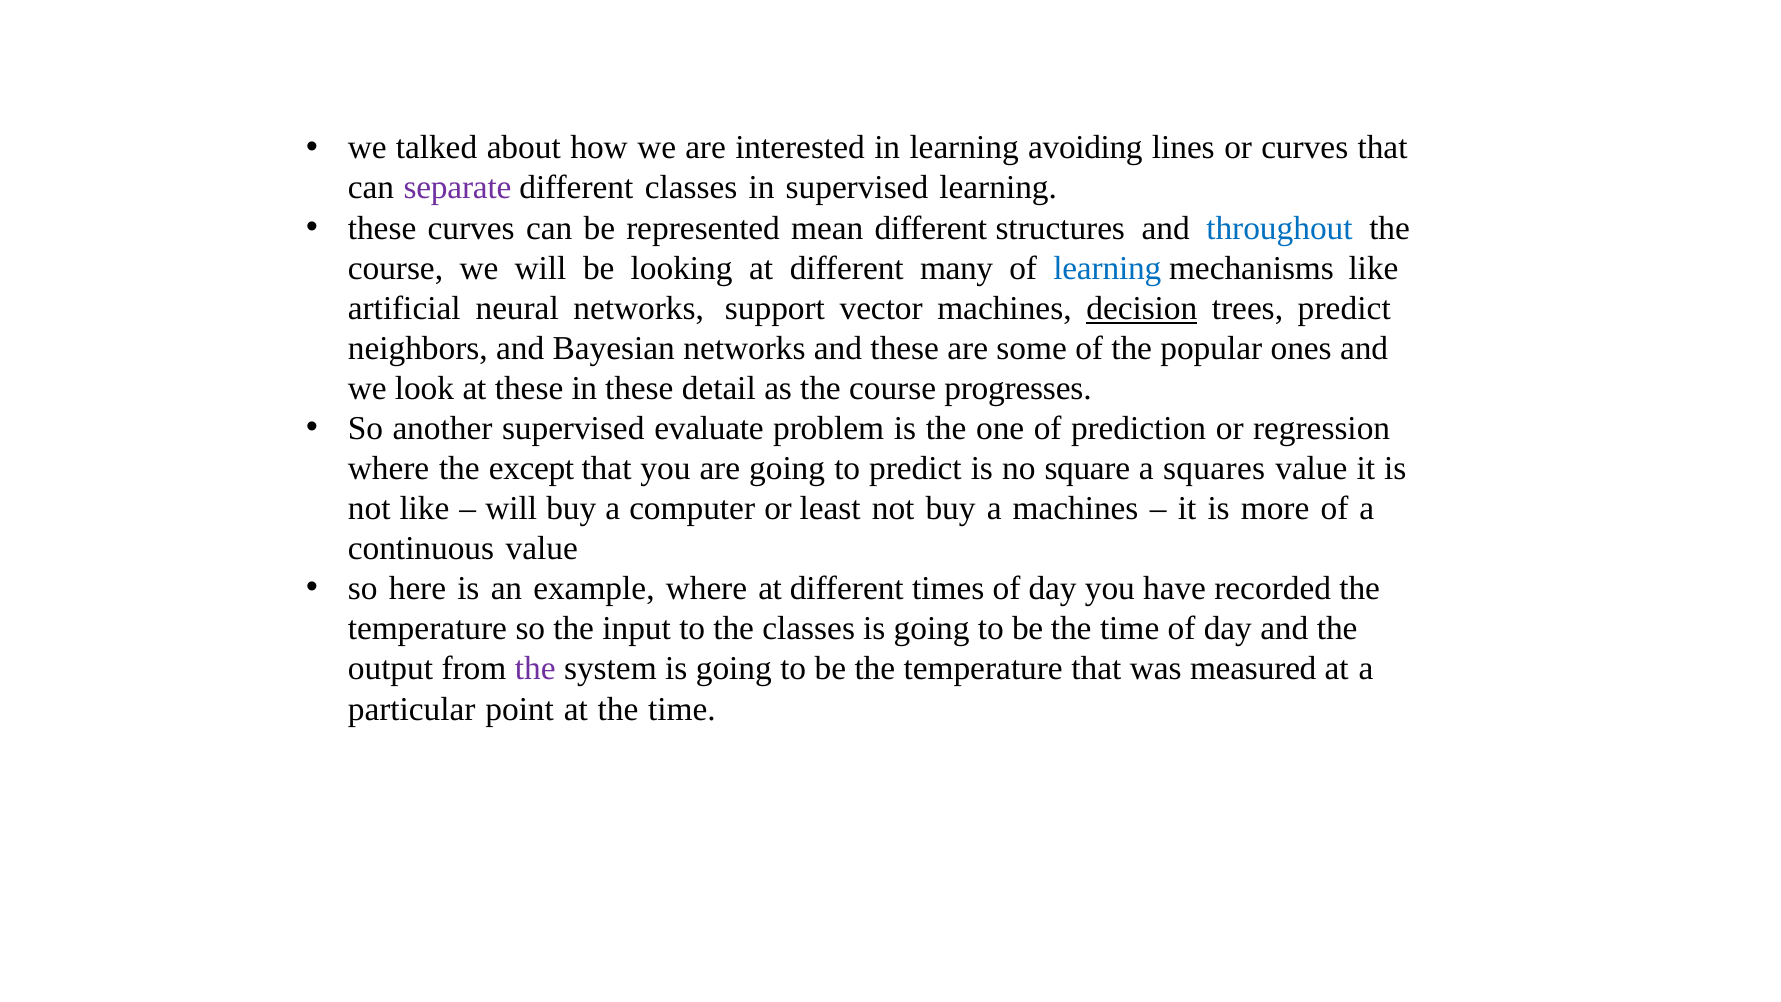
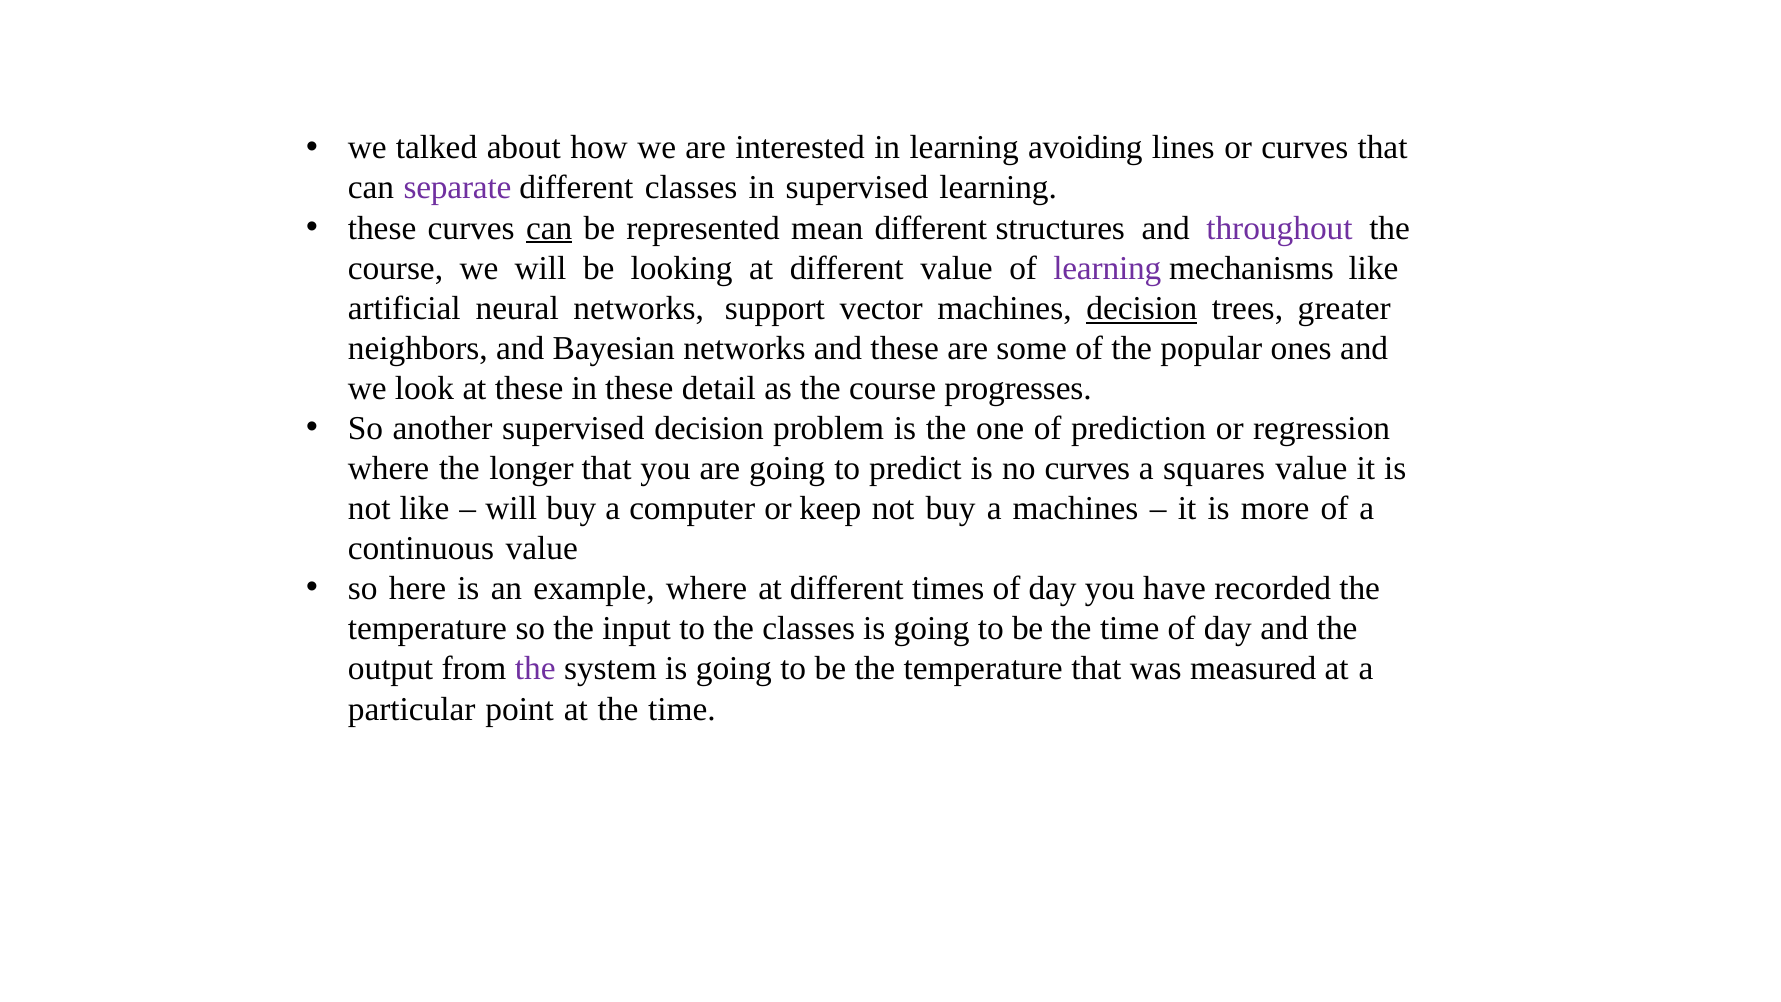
can underline: none -> present (549, 228)
throughout colour: blue -> purple (1279, 228)
different many: many -> value (956, 268)
learning colour: blue -> purple (1107, 268)
trees predict: predict -> greater (1344, 308)
supervised evaluate: evaluate -> decision (709, 428)
except: except -> longer (531, 468)
no square: square -> curves (1087, 468)
least: least -> keep (830, 508)
